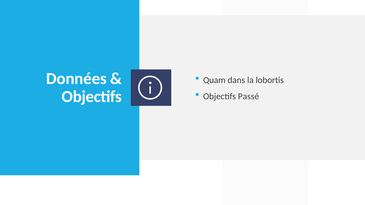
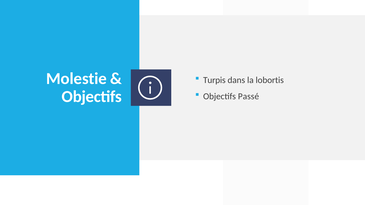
Données: Données -> Molestie (76, 79)
Quam: Quam -> Turpis (214, 80)
